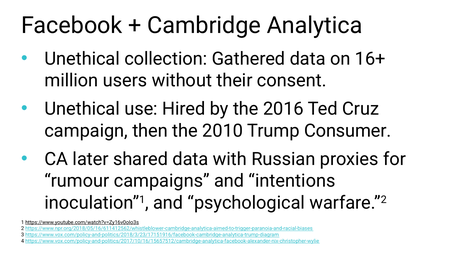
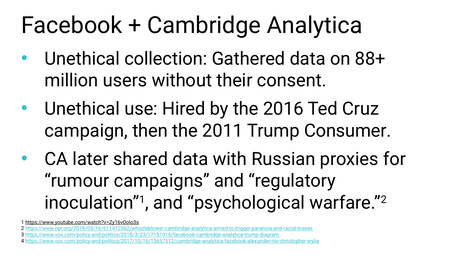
16+: 16+ -> 88+ (370, 59)
2010: 2010 -> 2011 (223, 131)
intentions: intentions -> regulatory (292, 181)
